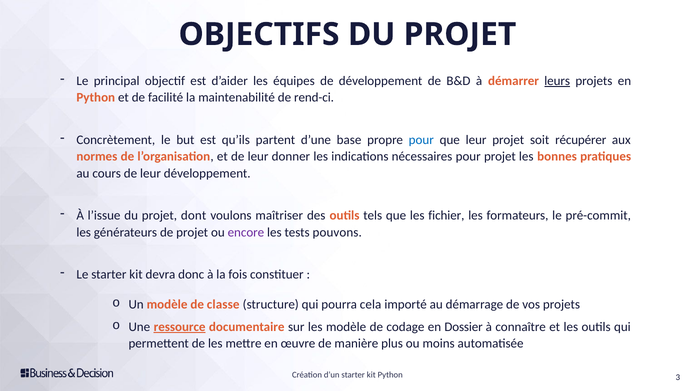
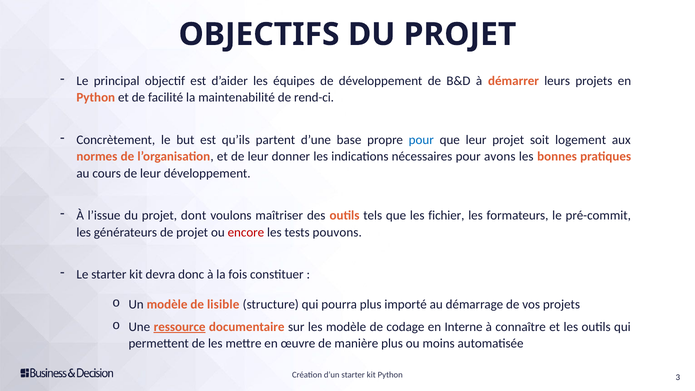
leurs underline: present -> none (557, 81)
récupérer: récupérer -> logement (581, 140)
pour projet: projet -> avons (500, 157)
encore colour: purple -> red (246, 232)
classe: classe -> lisible (223, 304)
pourra cela: cela -> plus (371, 304)
Dossier: Dossier -> Interne (464, 327)
